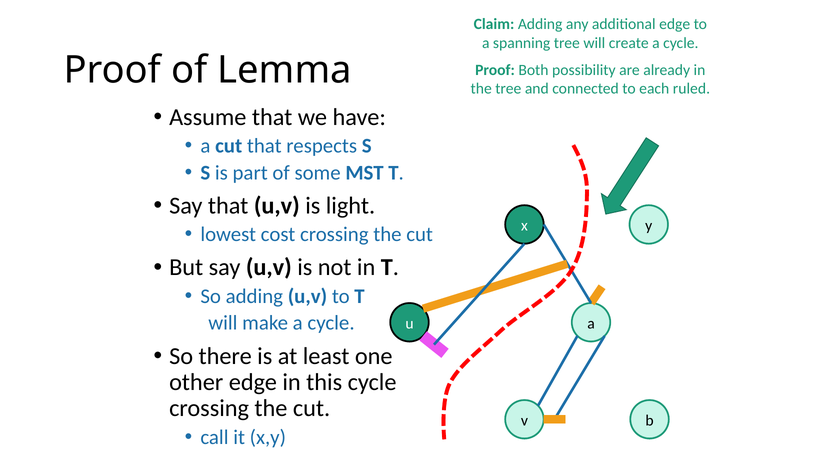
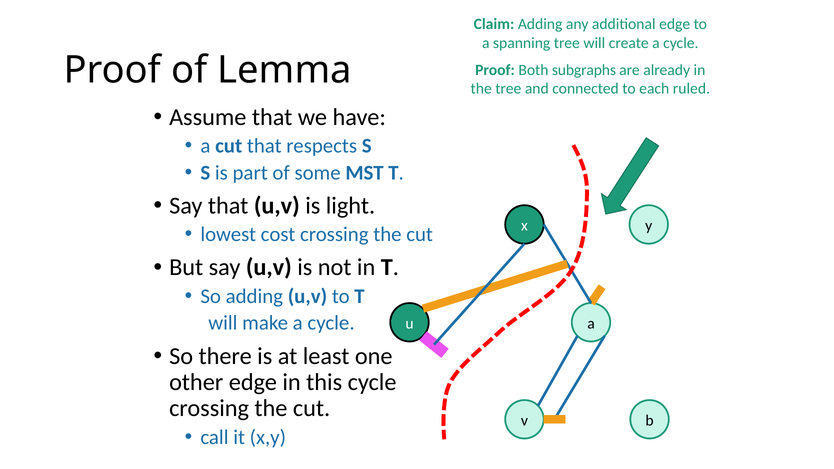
possibility: possibility -> subgraphs (584, 70)
